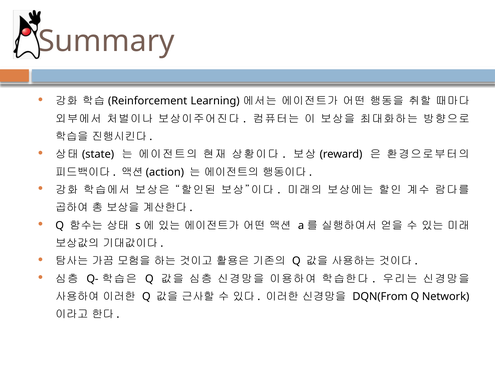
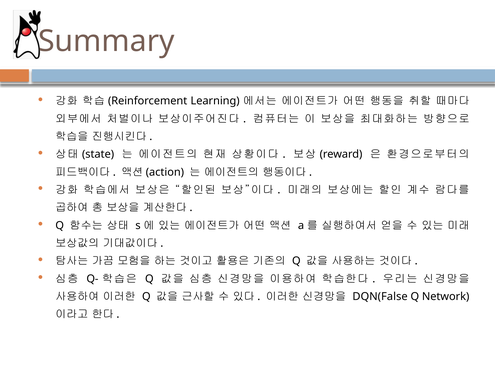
DQN(From: DQN(From -> DQN(False (380, 297)
